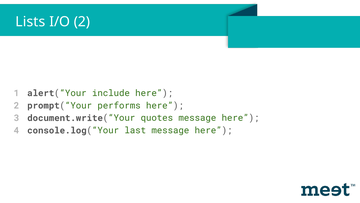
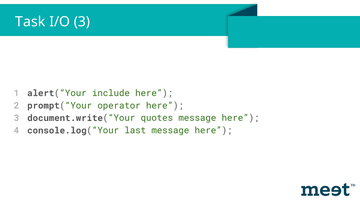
Lists: Lists -> Task (30, 22)
I/O 2: 2 -> 3 (82, 22)
performs: performs -> operator (119, 105)
